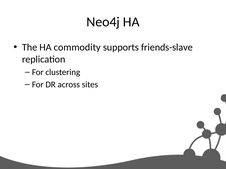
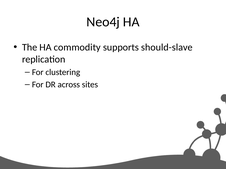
friends-slave: friends-slave -> should-slave (167, 47)
